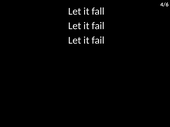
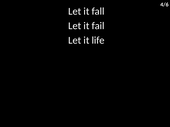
fail: fail -> life (98, 40)
